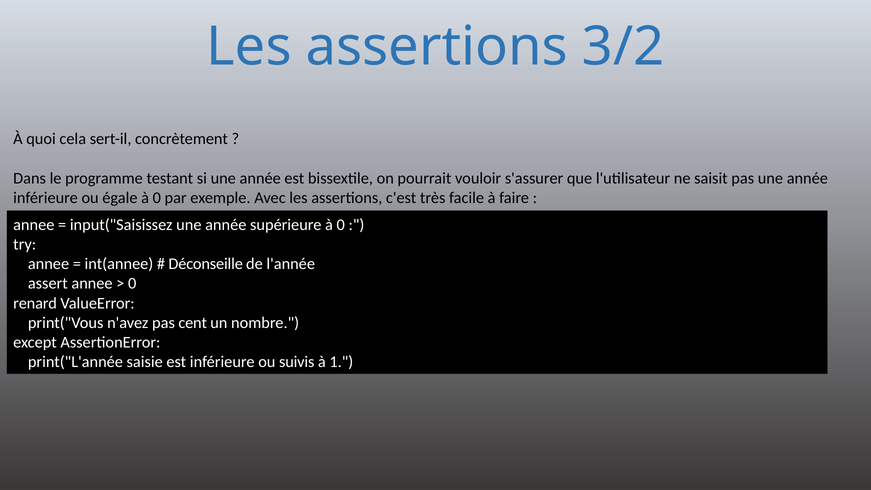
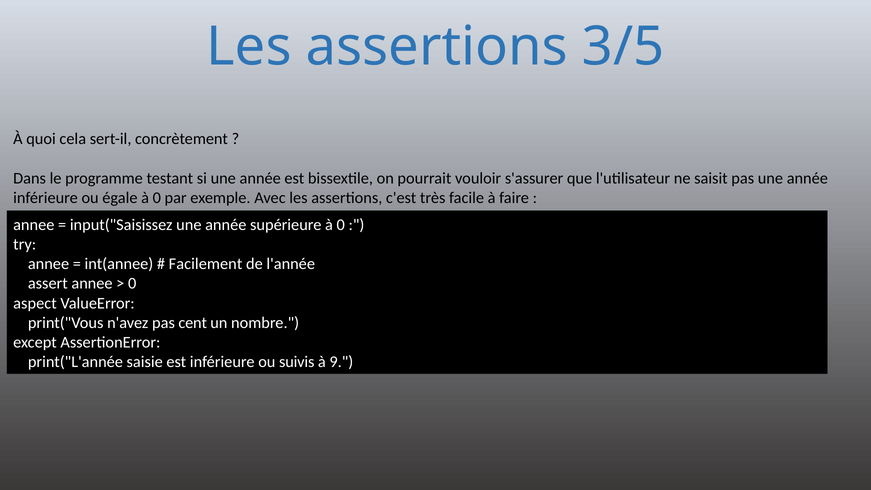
3/2: 3/2 -> 3/5 (623, 47)
Déconseille: Déconseille -> Facilement (206, 264)
renard: renard -> aspect (35, 303)
1: 1 -> 9 (341, 362)
